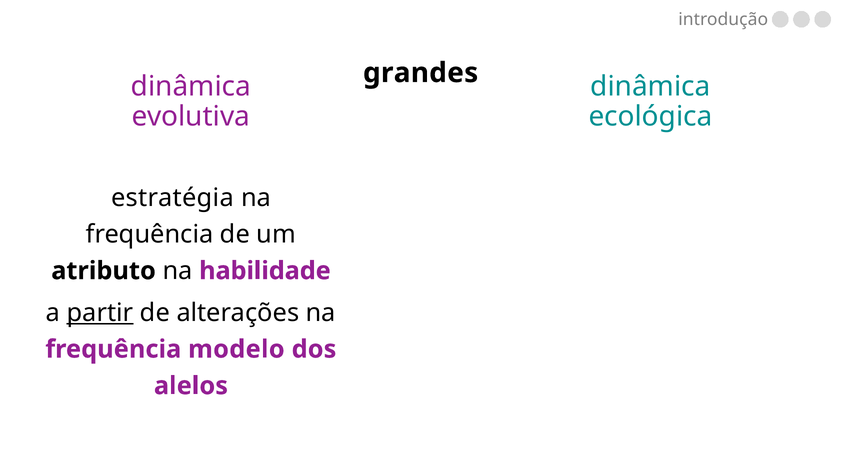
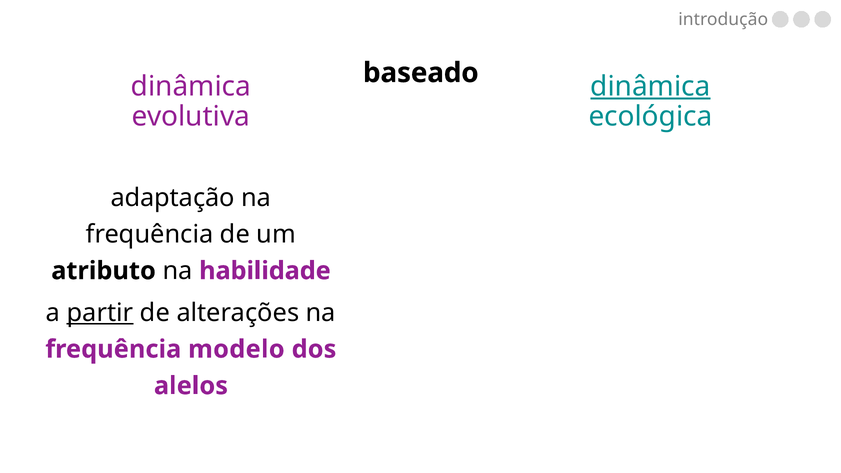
grandes: grandes -> baseado (421, 73)
dinâmica underline: none -> present (651, 86)
estratégia: estratégia -> adaptação (173, 198)
